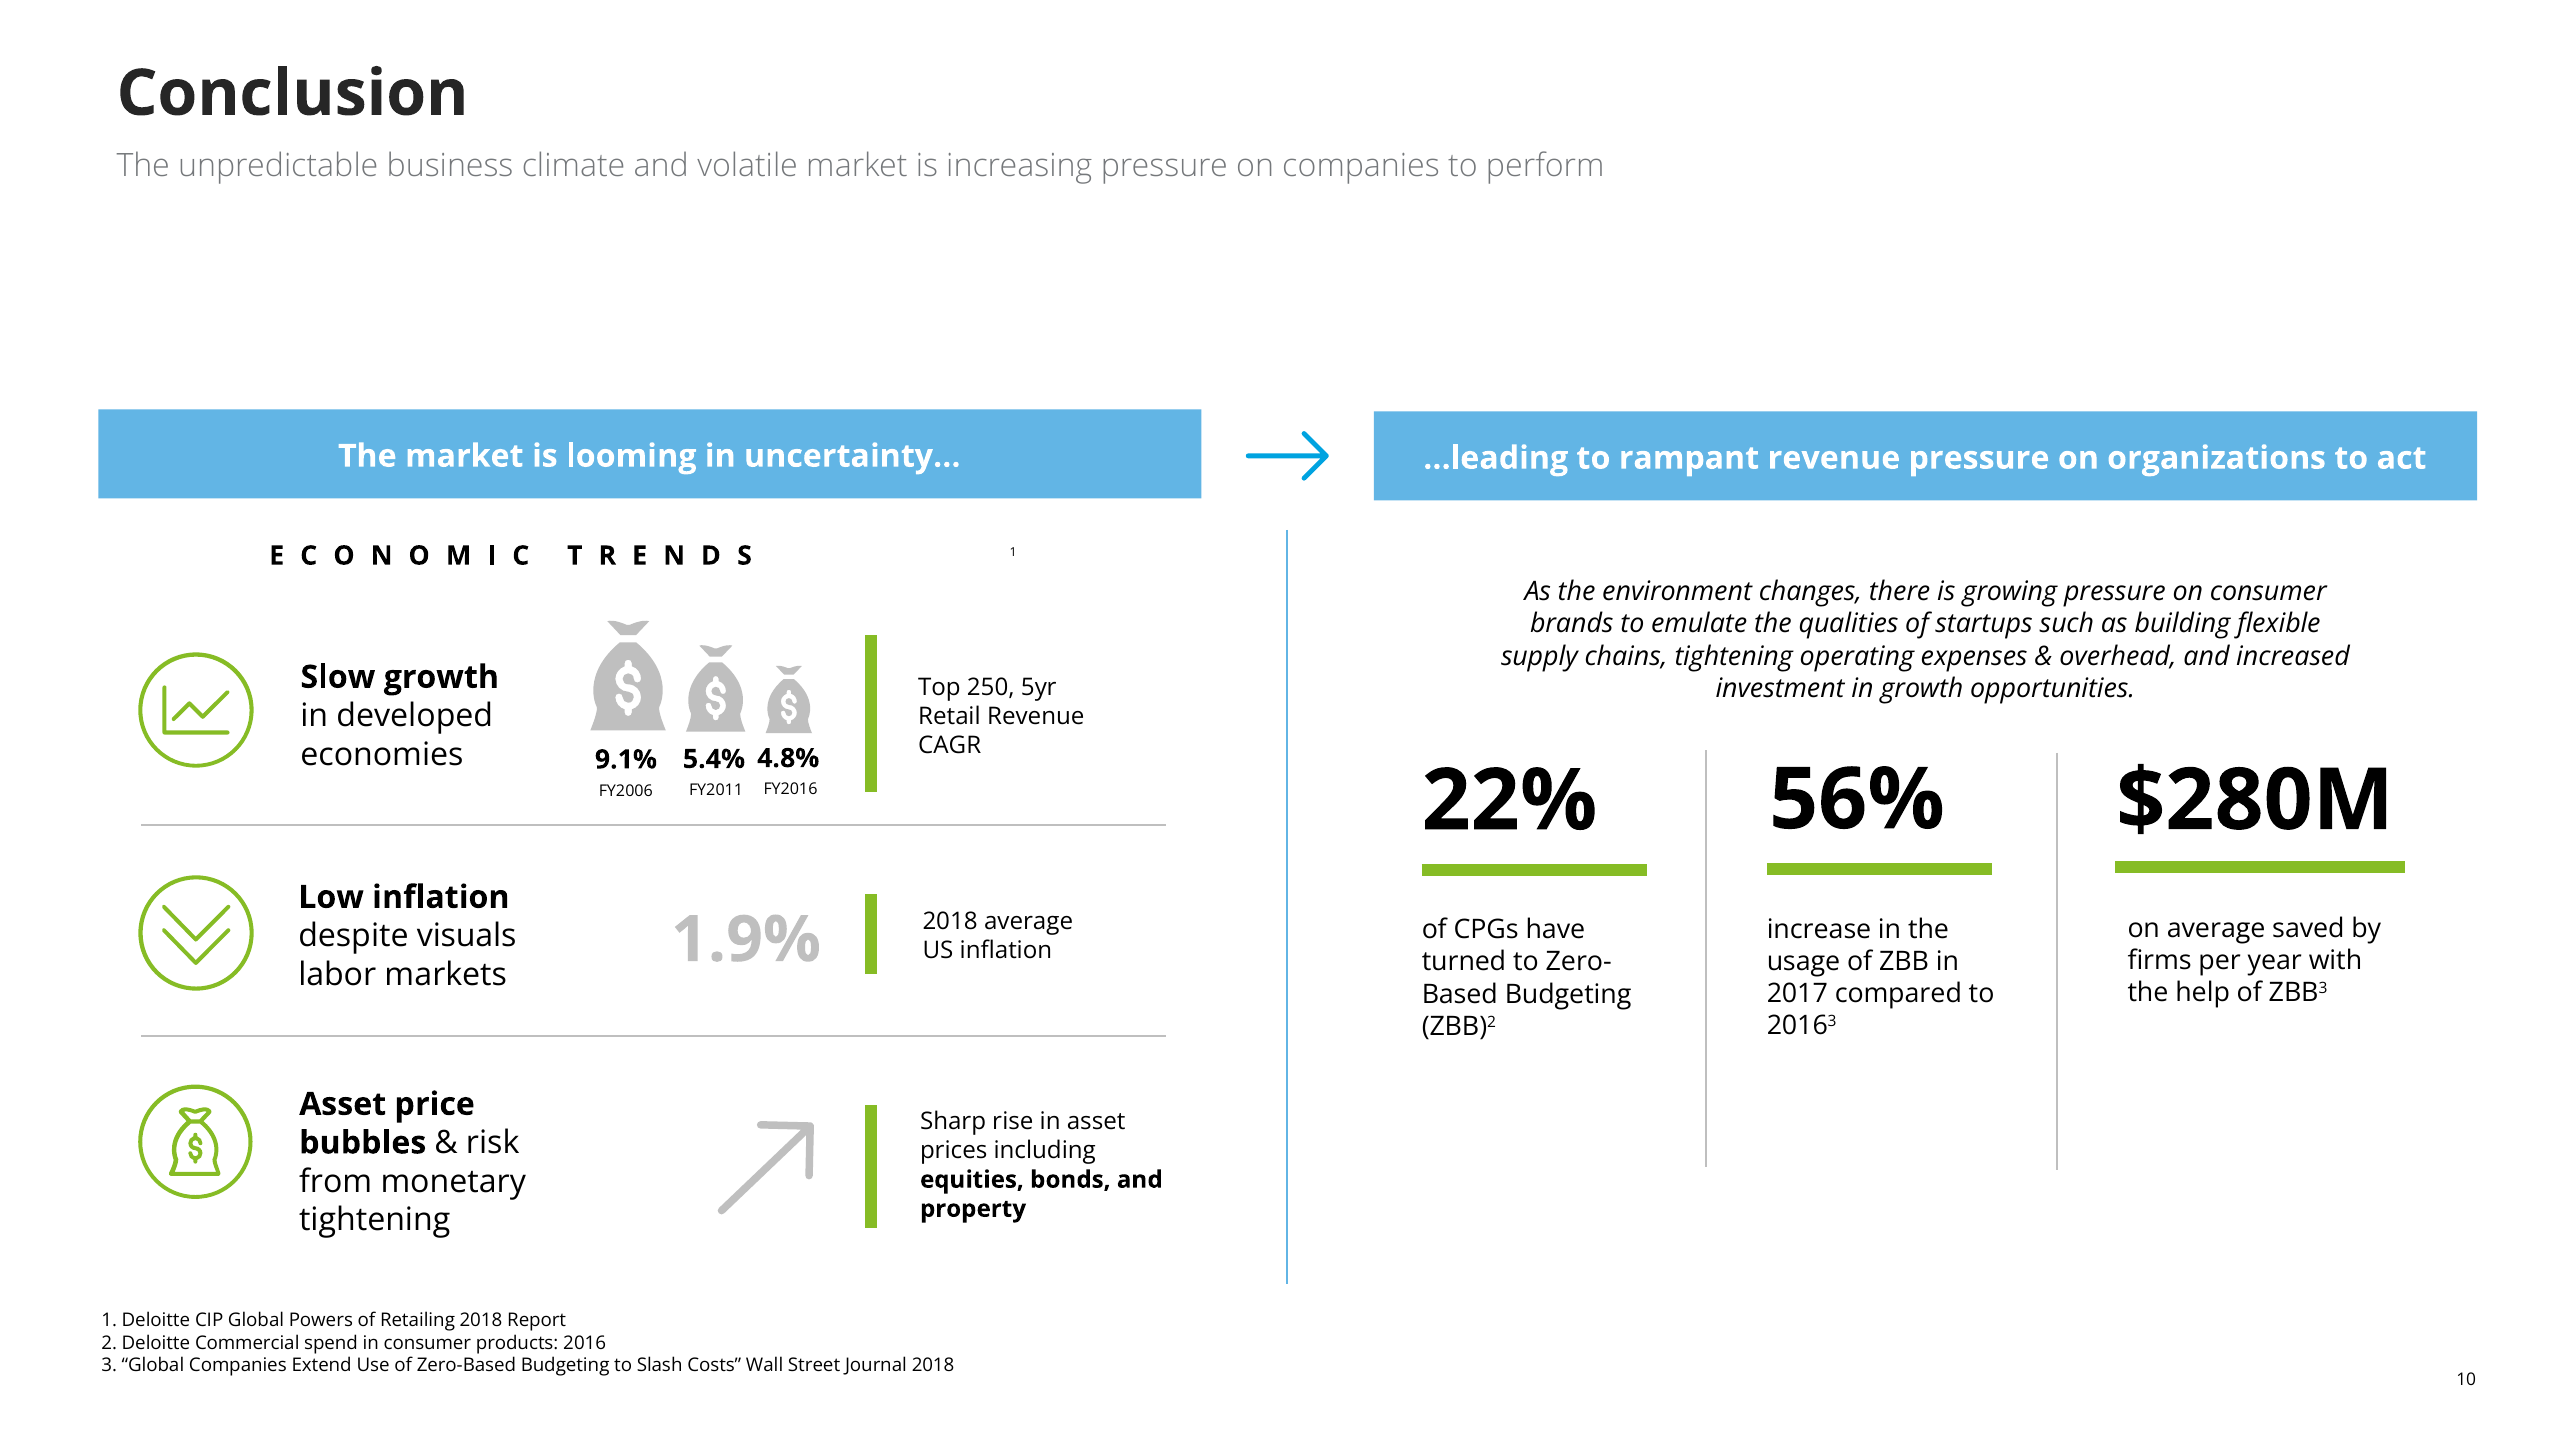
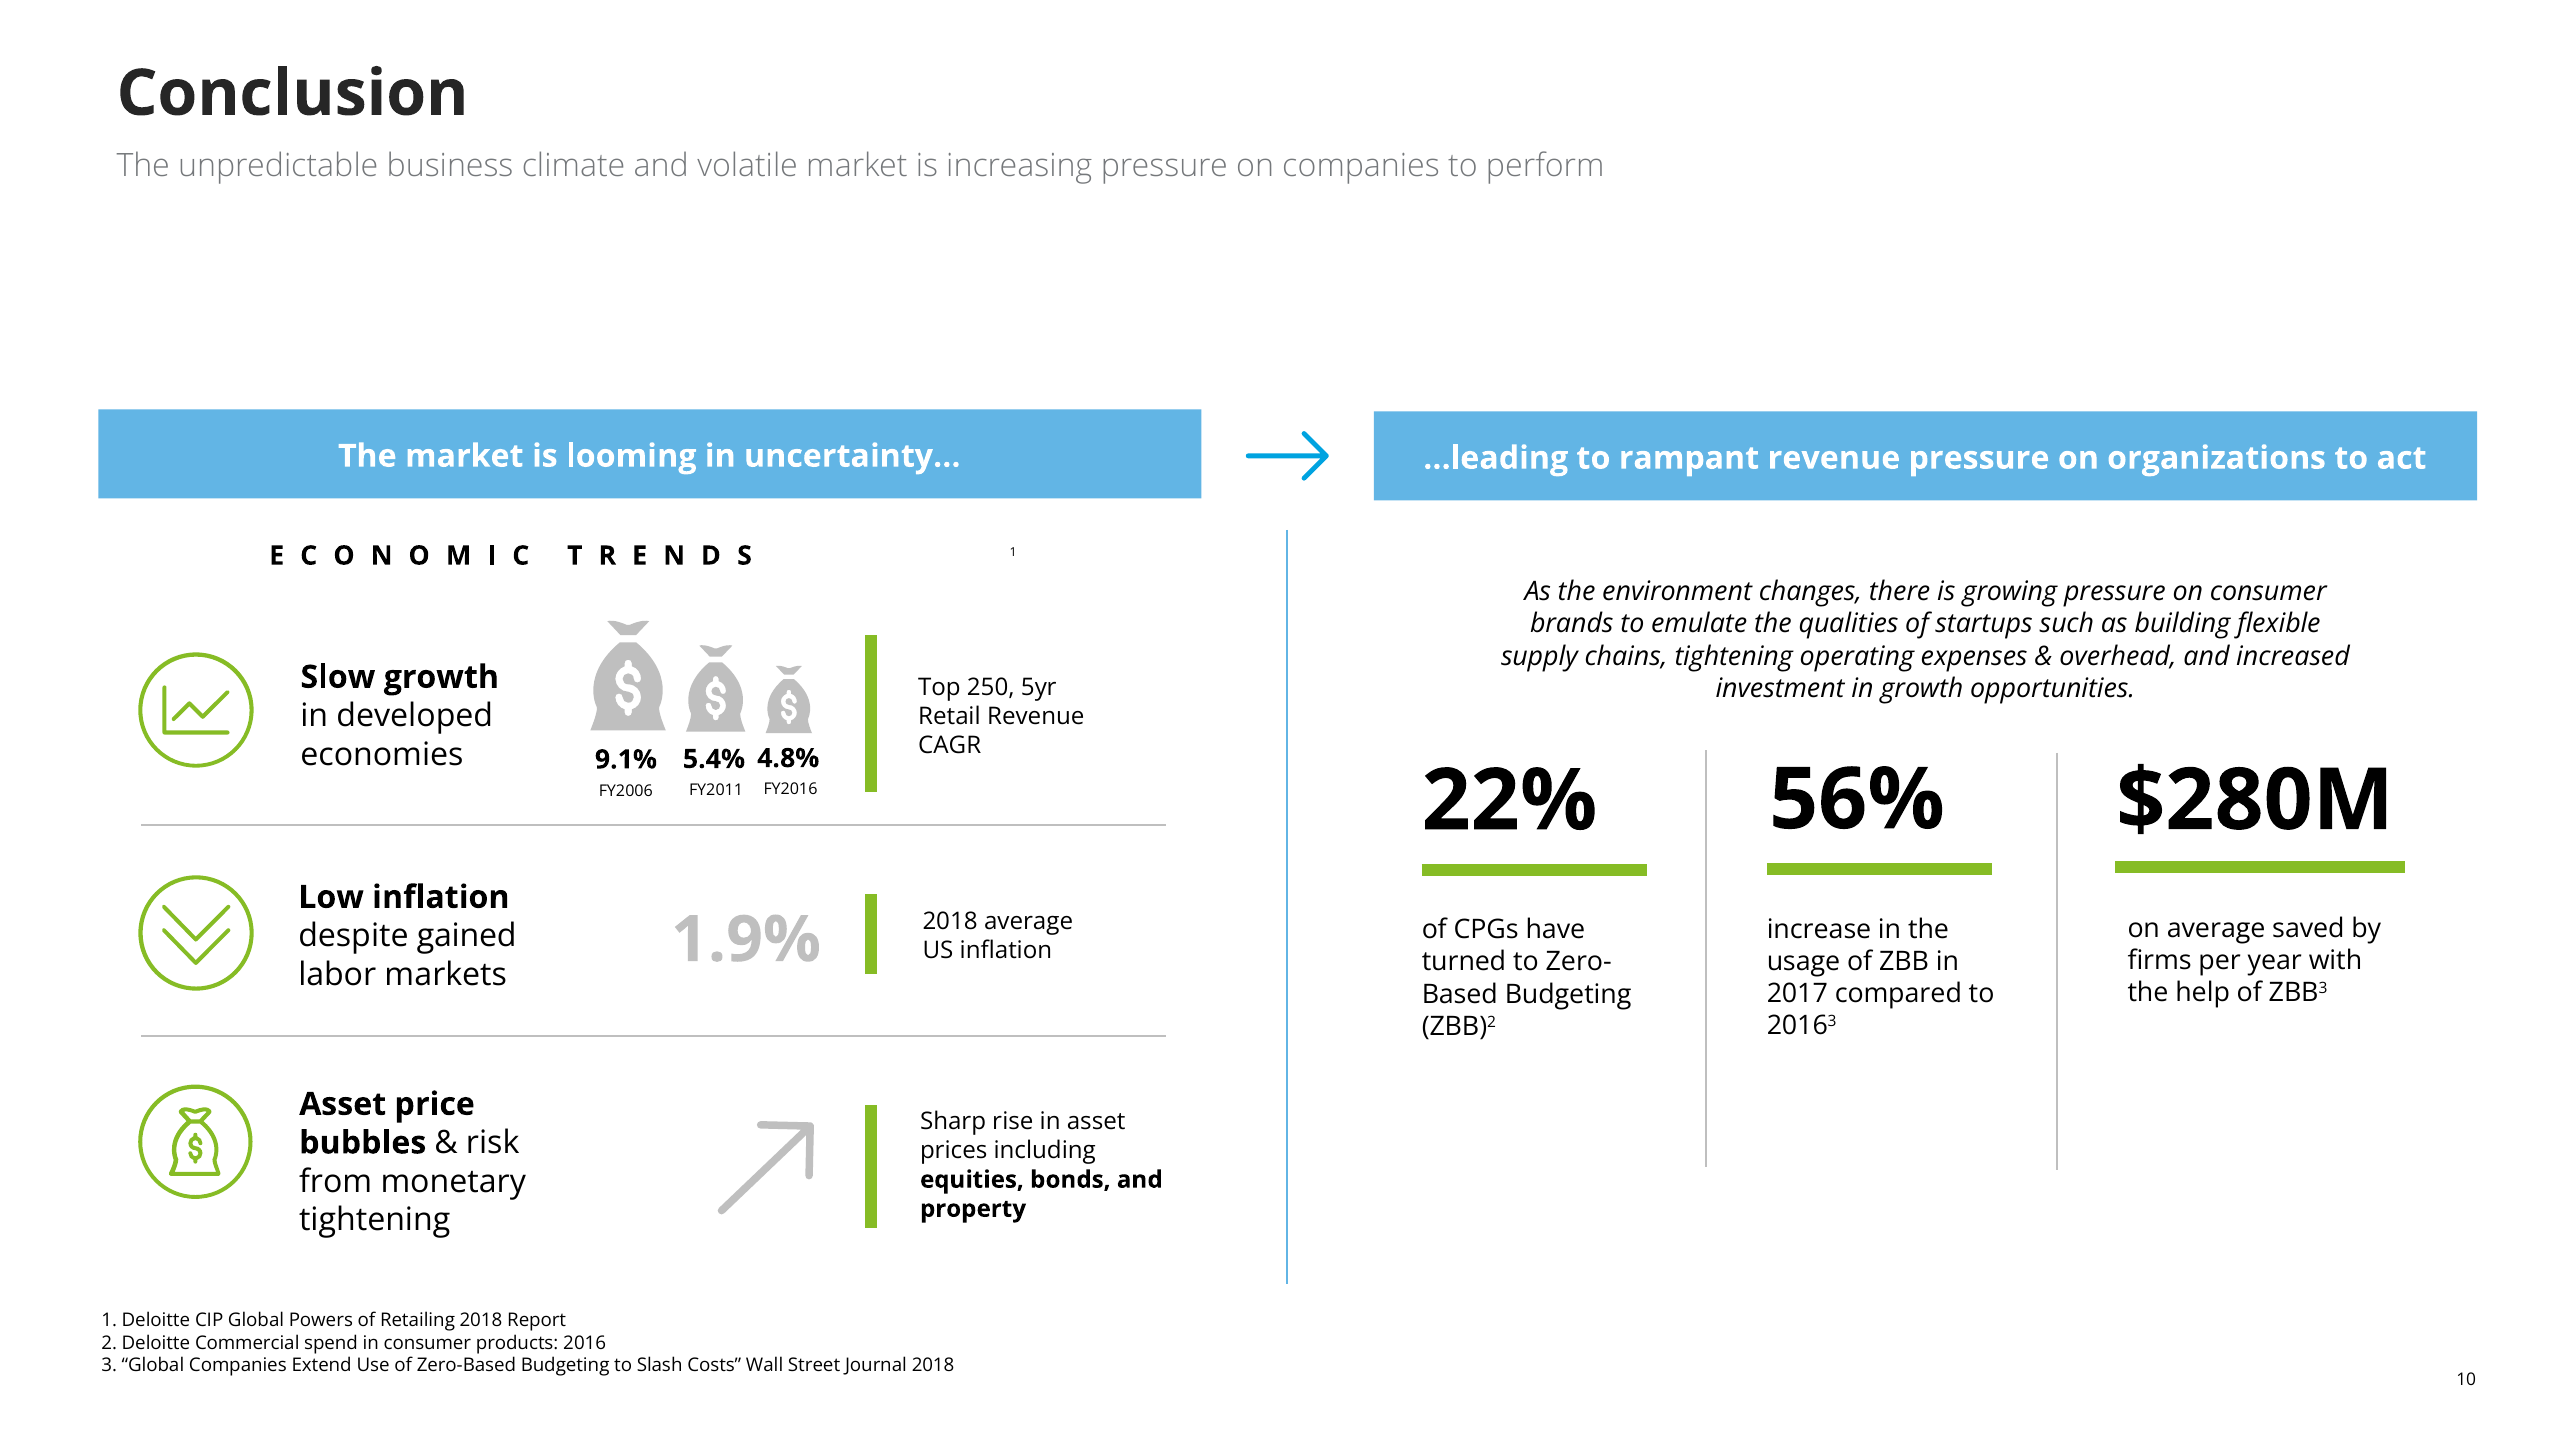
visuals: visuals -> gained (467, 936)
